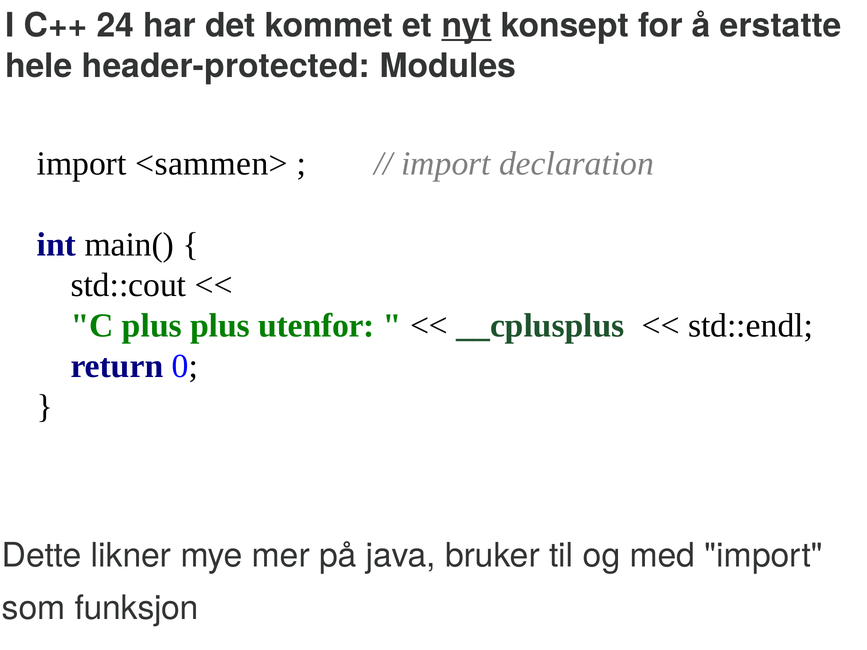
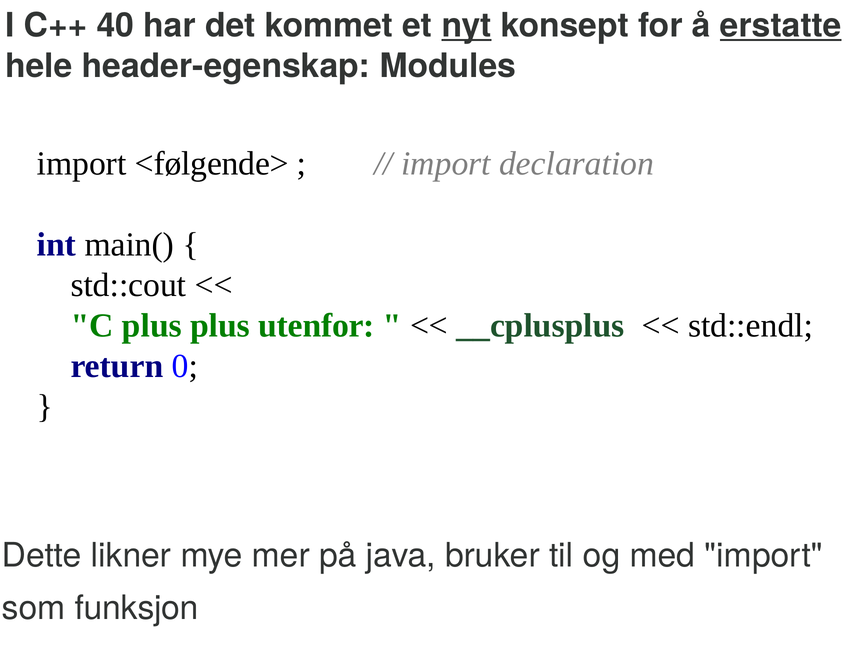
24: 24 -> 40 (115, 25)
erstatte underline: none -> present (781, 25)
header-protected: header-protected -> header-egenskap (226, 66)
<sammen>: <sammen> -> <følgende> (212, 164)
